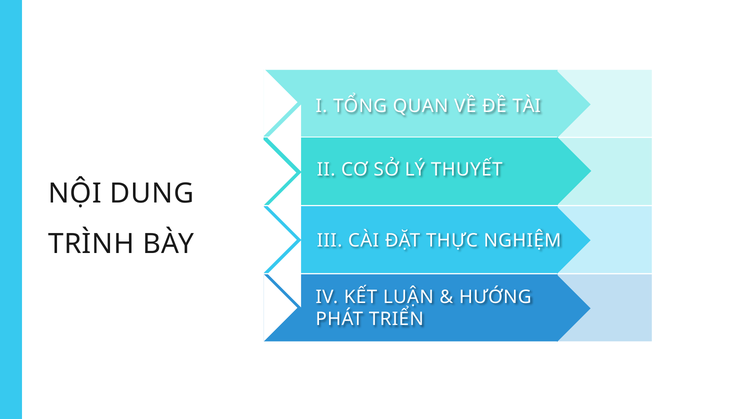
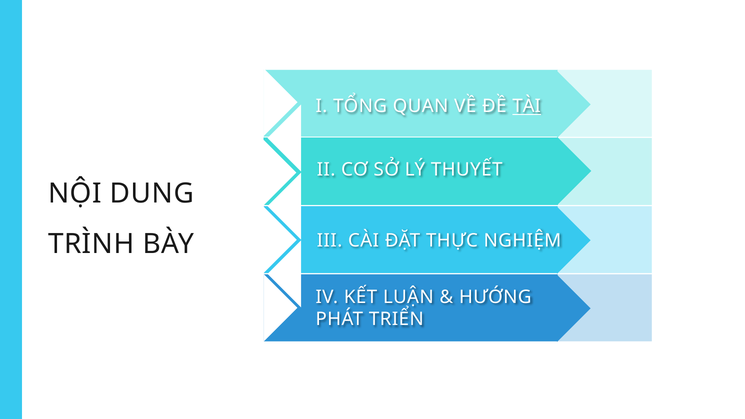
TÀI underline: none -> present (527, 106)
